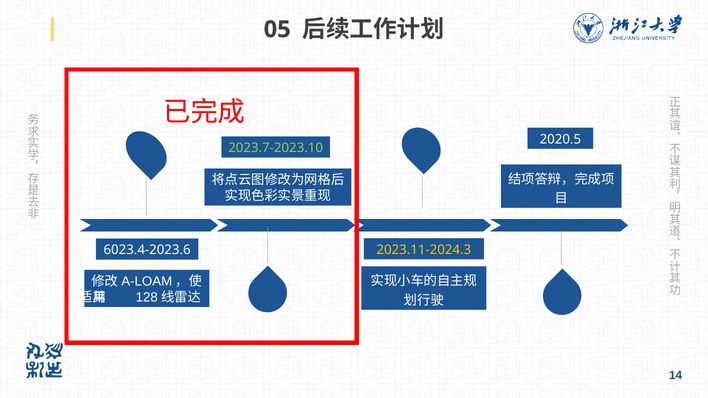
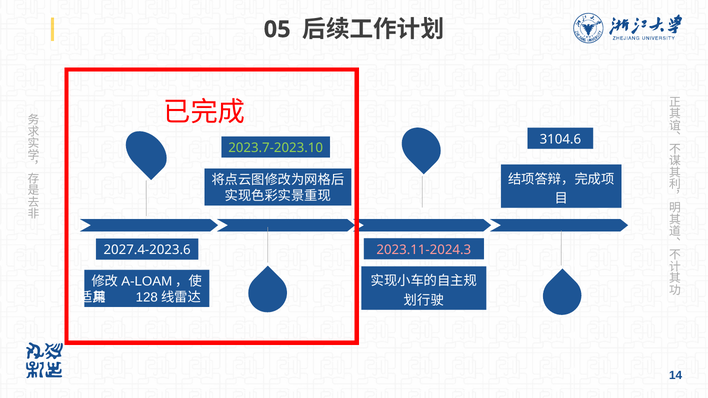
2020.5: 2020.5 -> 3104.6 (560, 139)
2023.11-2024.3 colour: yellow -> pink (424, 250)
6023.4-2023.6: 6023.4-2023.6 -> 2027.4-2023.6 (147, 250)
